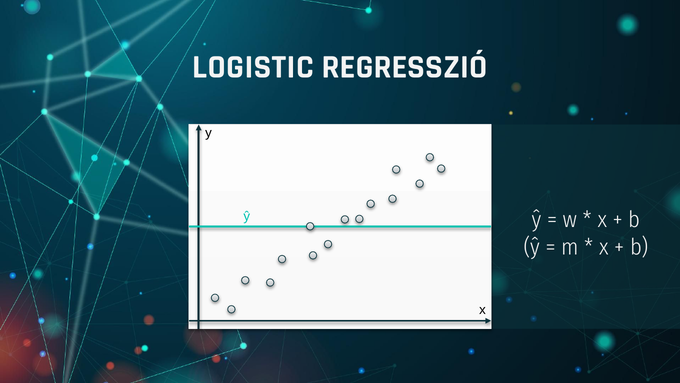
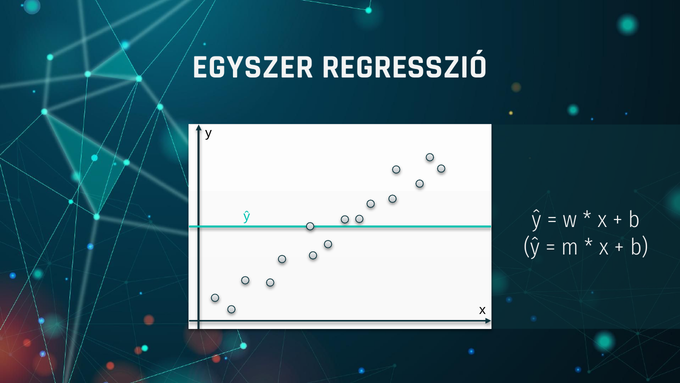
LOGISTIC: LOGISTIC -> EGYSZER (253, 67)
